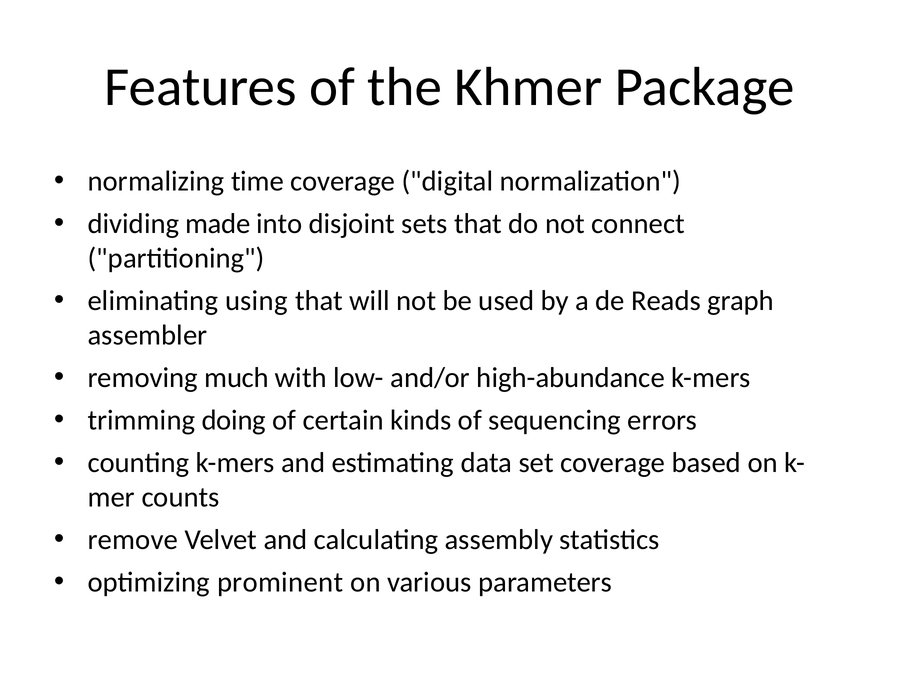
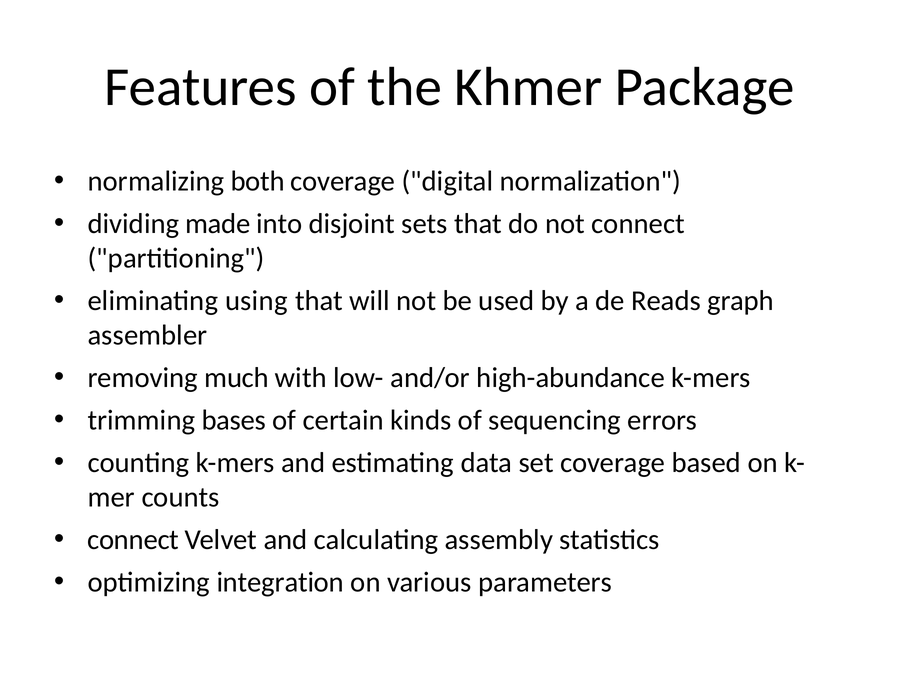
time: time -> both (258, 181)
doing: doing -> bases (234, 420)
remove: remove -> connect (133, 540)
prominent: prominent -> integration (280, 582)
